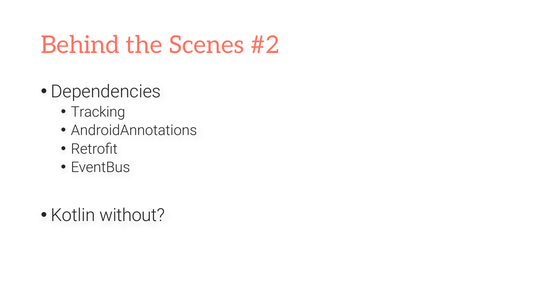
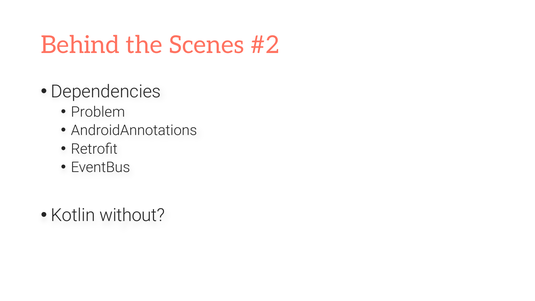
Tracking: Tracking -> Problem (98, 112)
